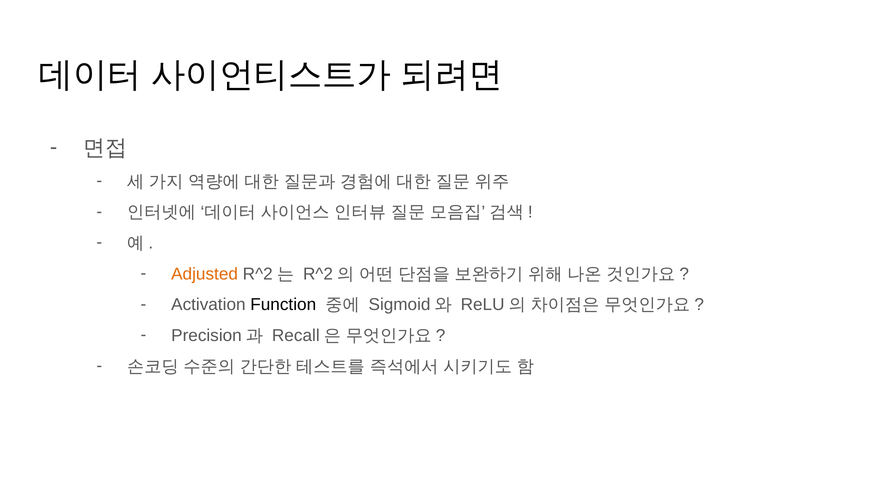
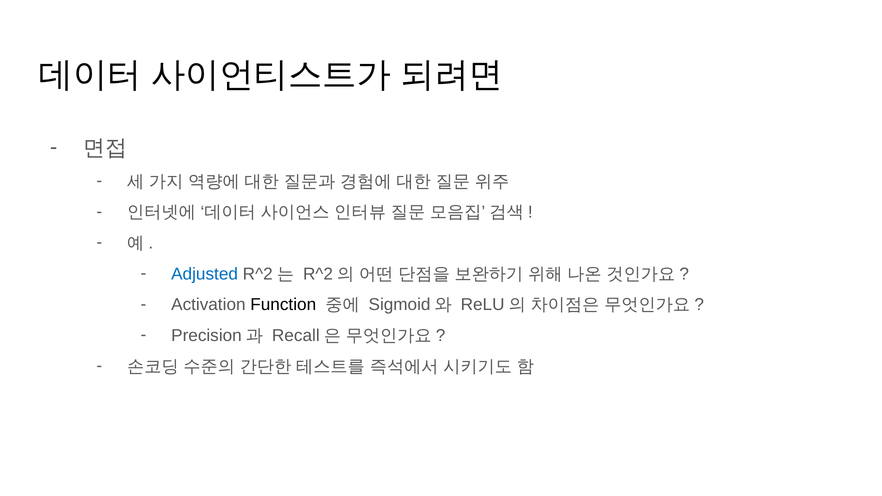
Adjusted colour: orange -> blue (205, 274)
